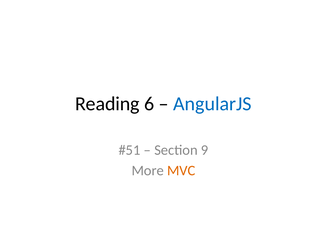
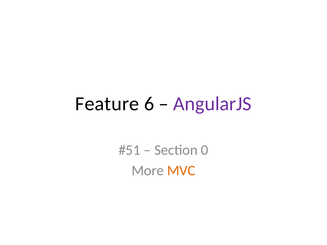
Reading: Reading -> Feature (107, 104)
AngularJS colour: blue -> purple (212, 104)
9: 9 -> 0 (205, 150)
